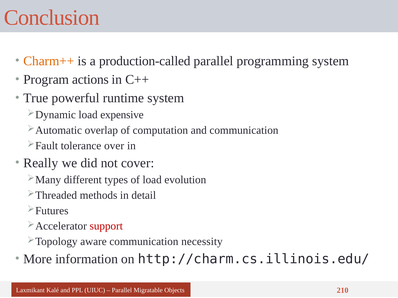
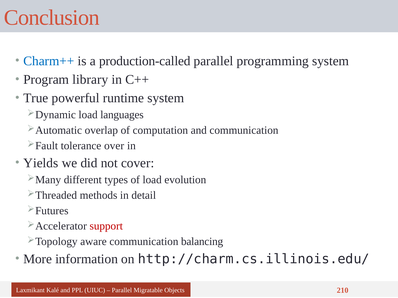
Charm++ colour: orange -> blue (49, 61)
actions: actions -> library (90, 80)
expensive: expensive -> languages (122, 115)
Really: Really -> Yields (41, 163)
necessity: necessity -> balancing (202, 242)
